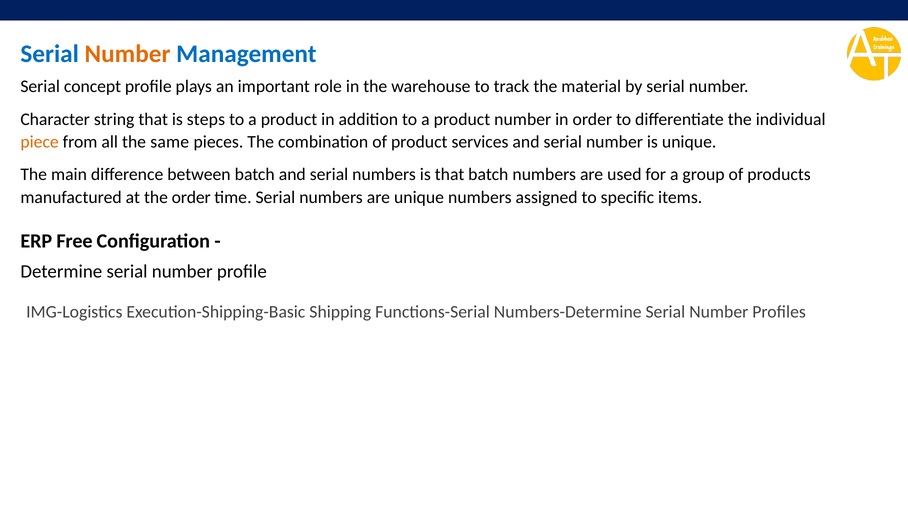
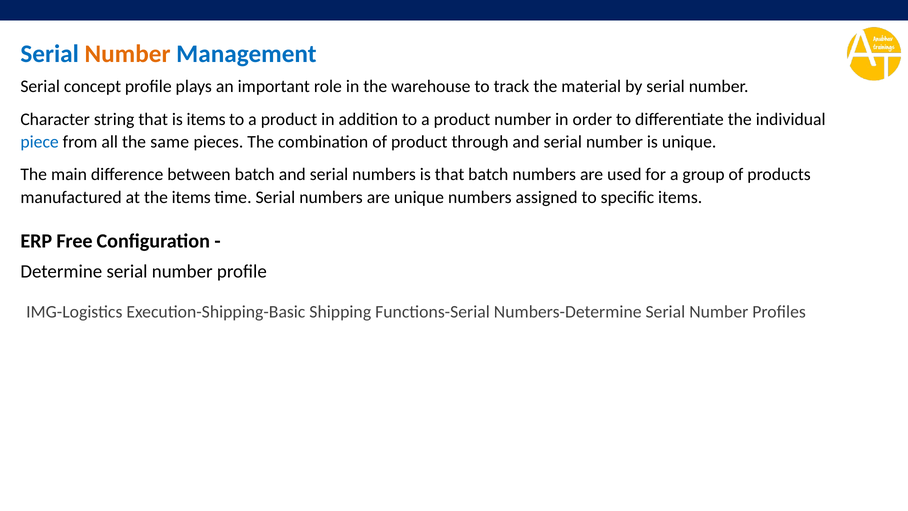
is steps: steps -> items (206, 119)
piece colour: orange -> blue (40, 142)
services: services -> through (480, 142)
the order: order -> items (191, 197)
